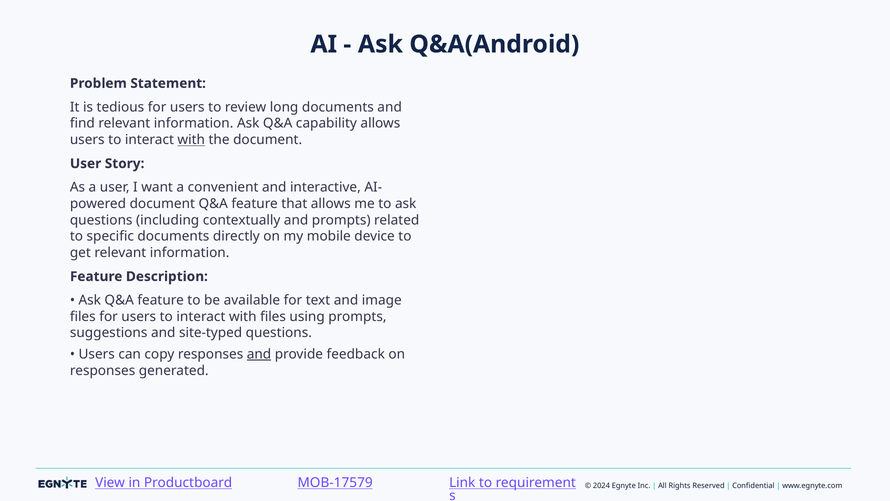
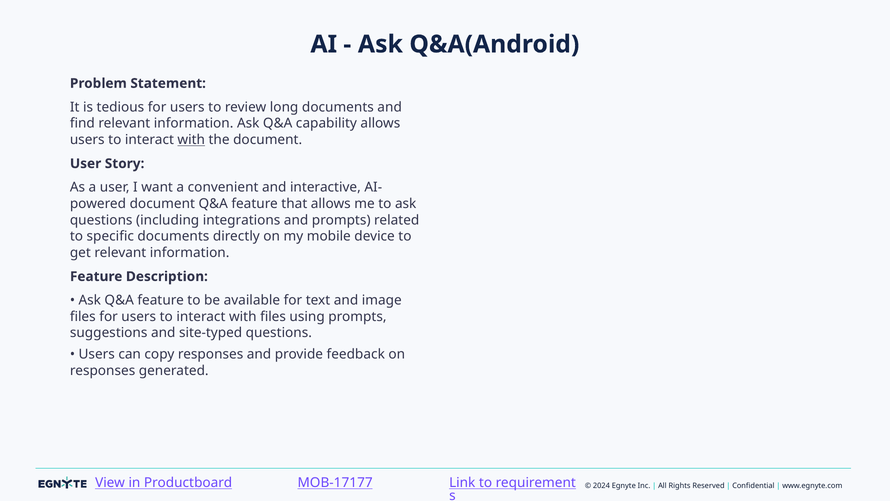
contextually: contextually -> integrations (242, 220)
and underline: present -> none (259, 354)
MOB-17579: MOB-17579 -> MOB-17177 (335, 482)
